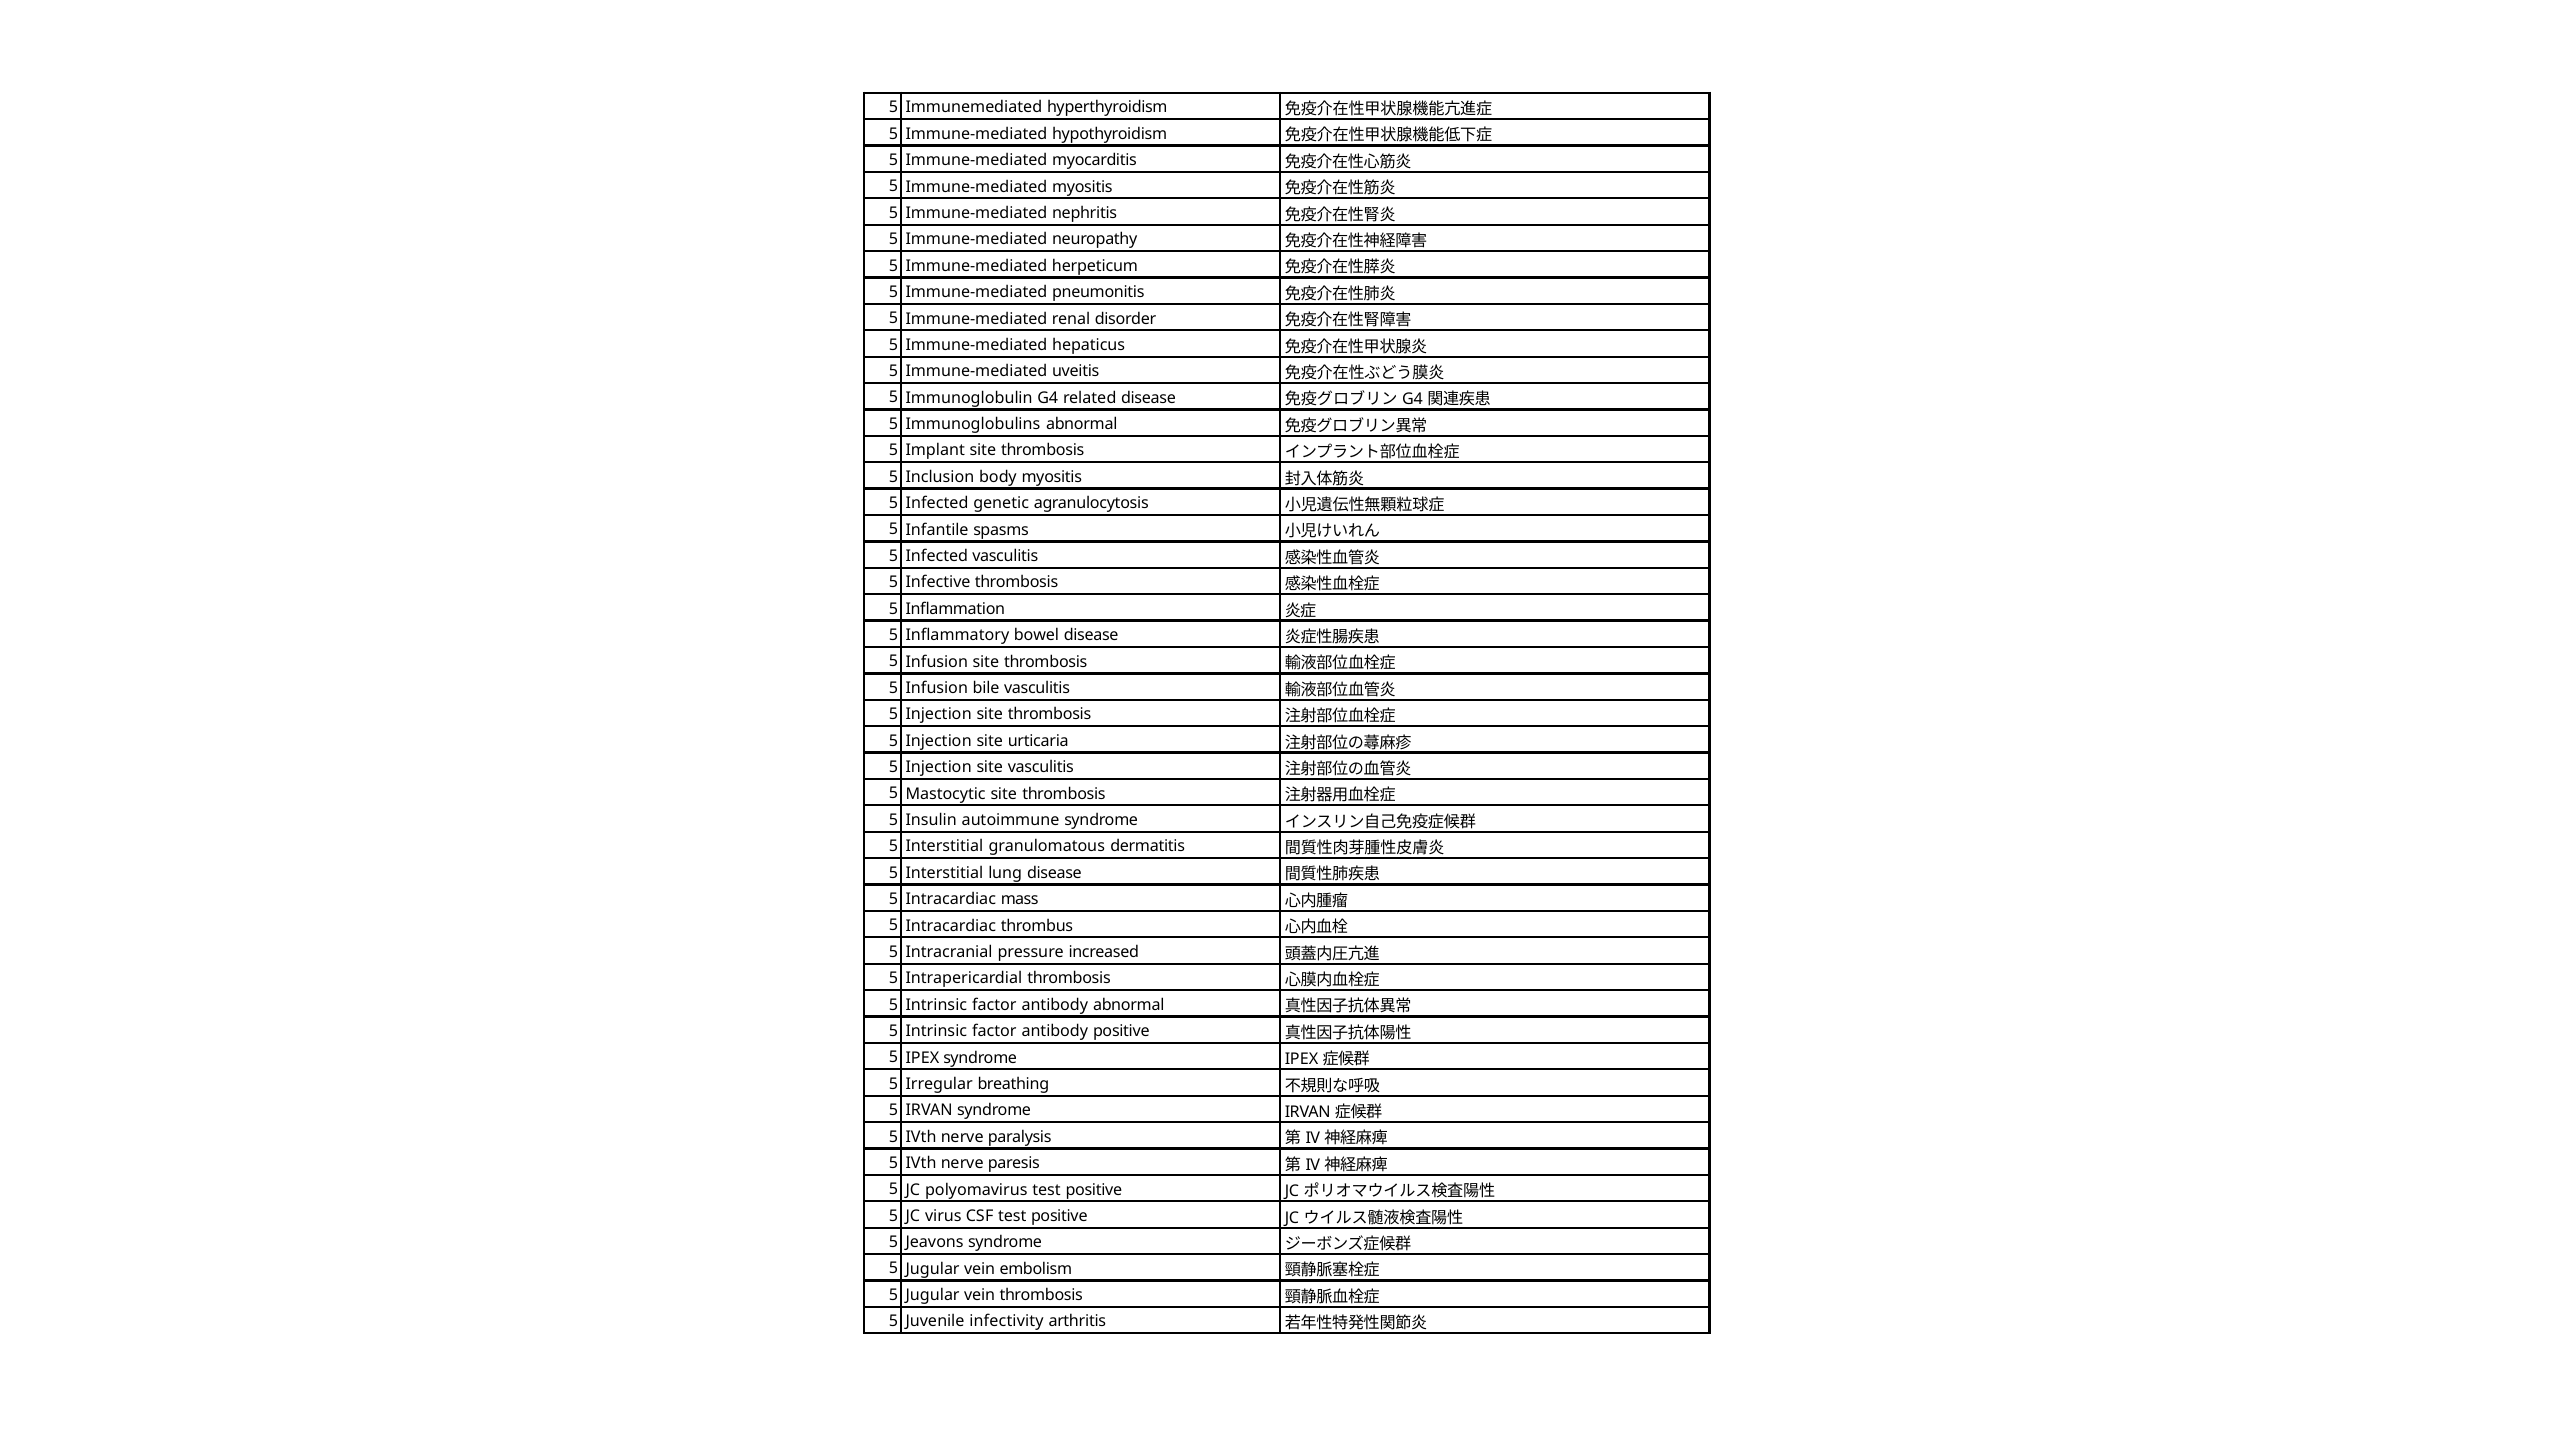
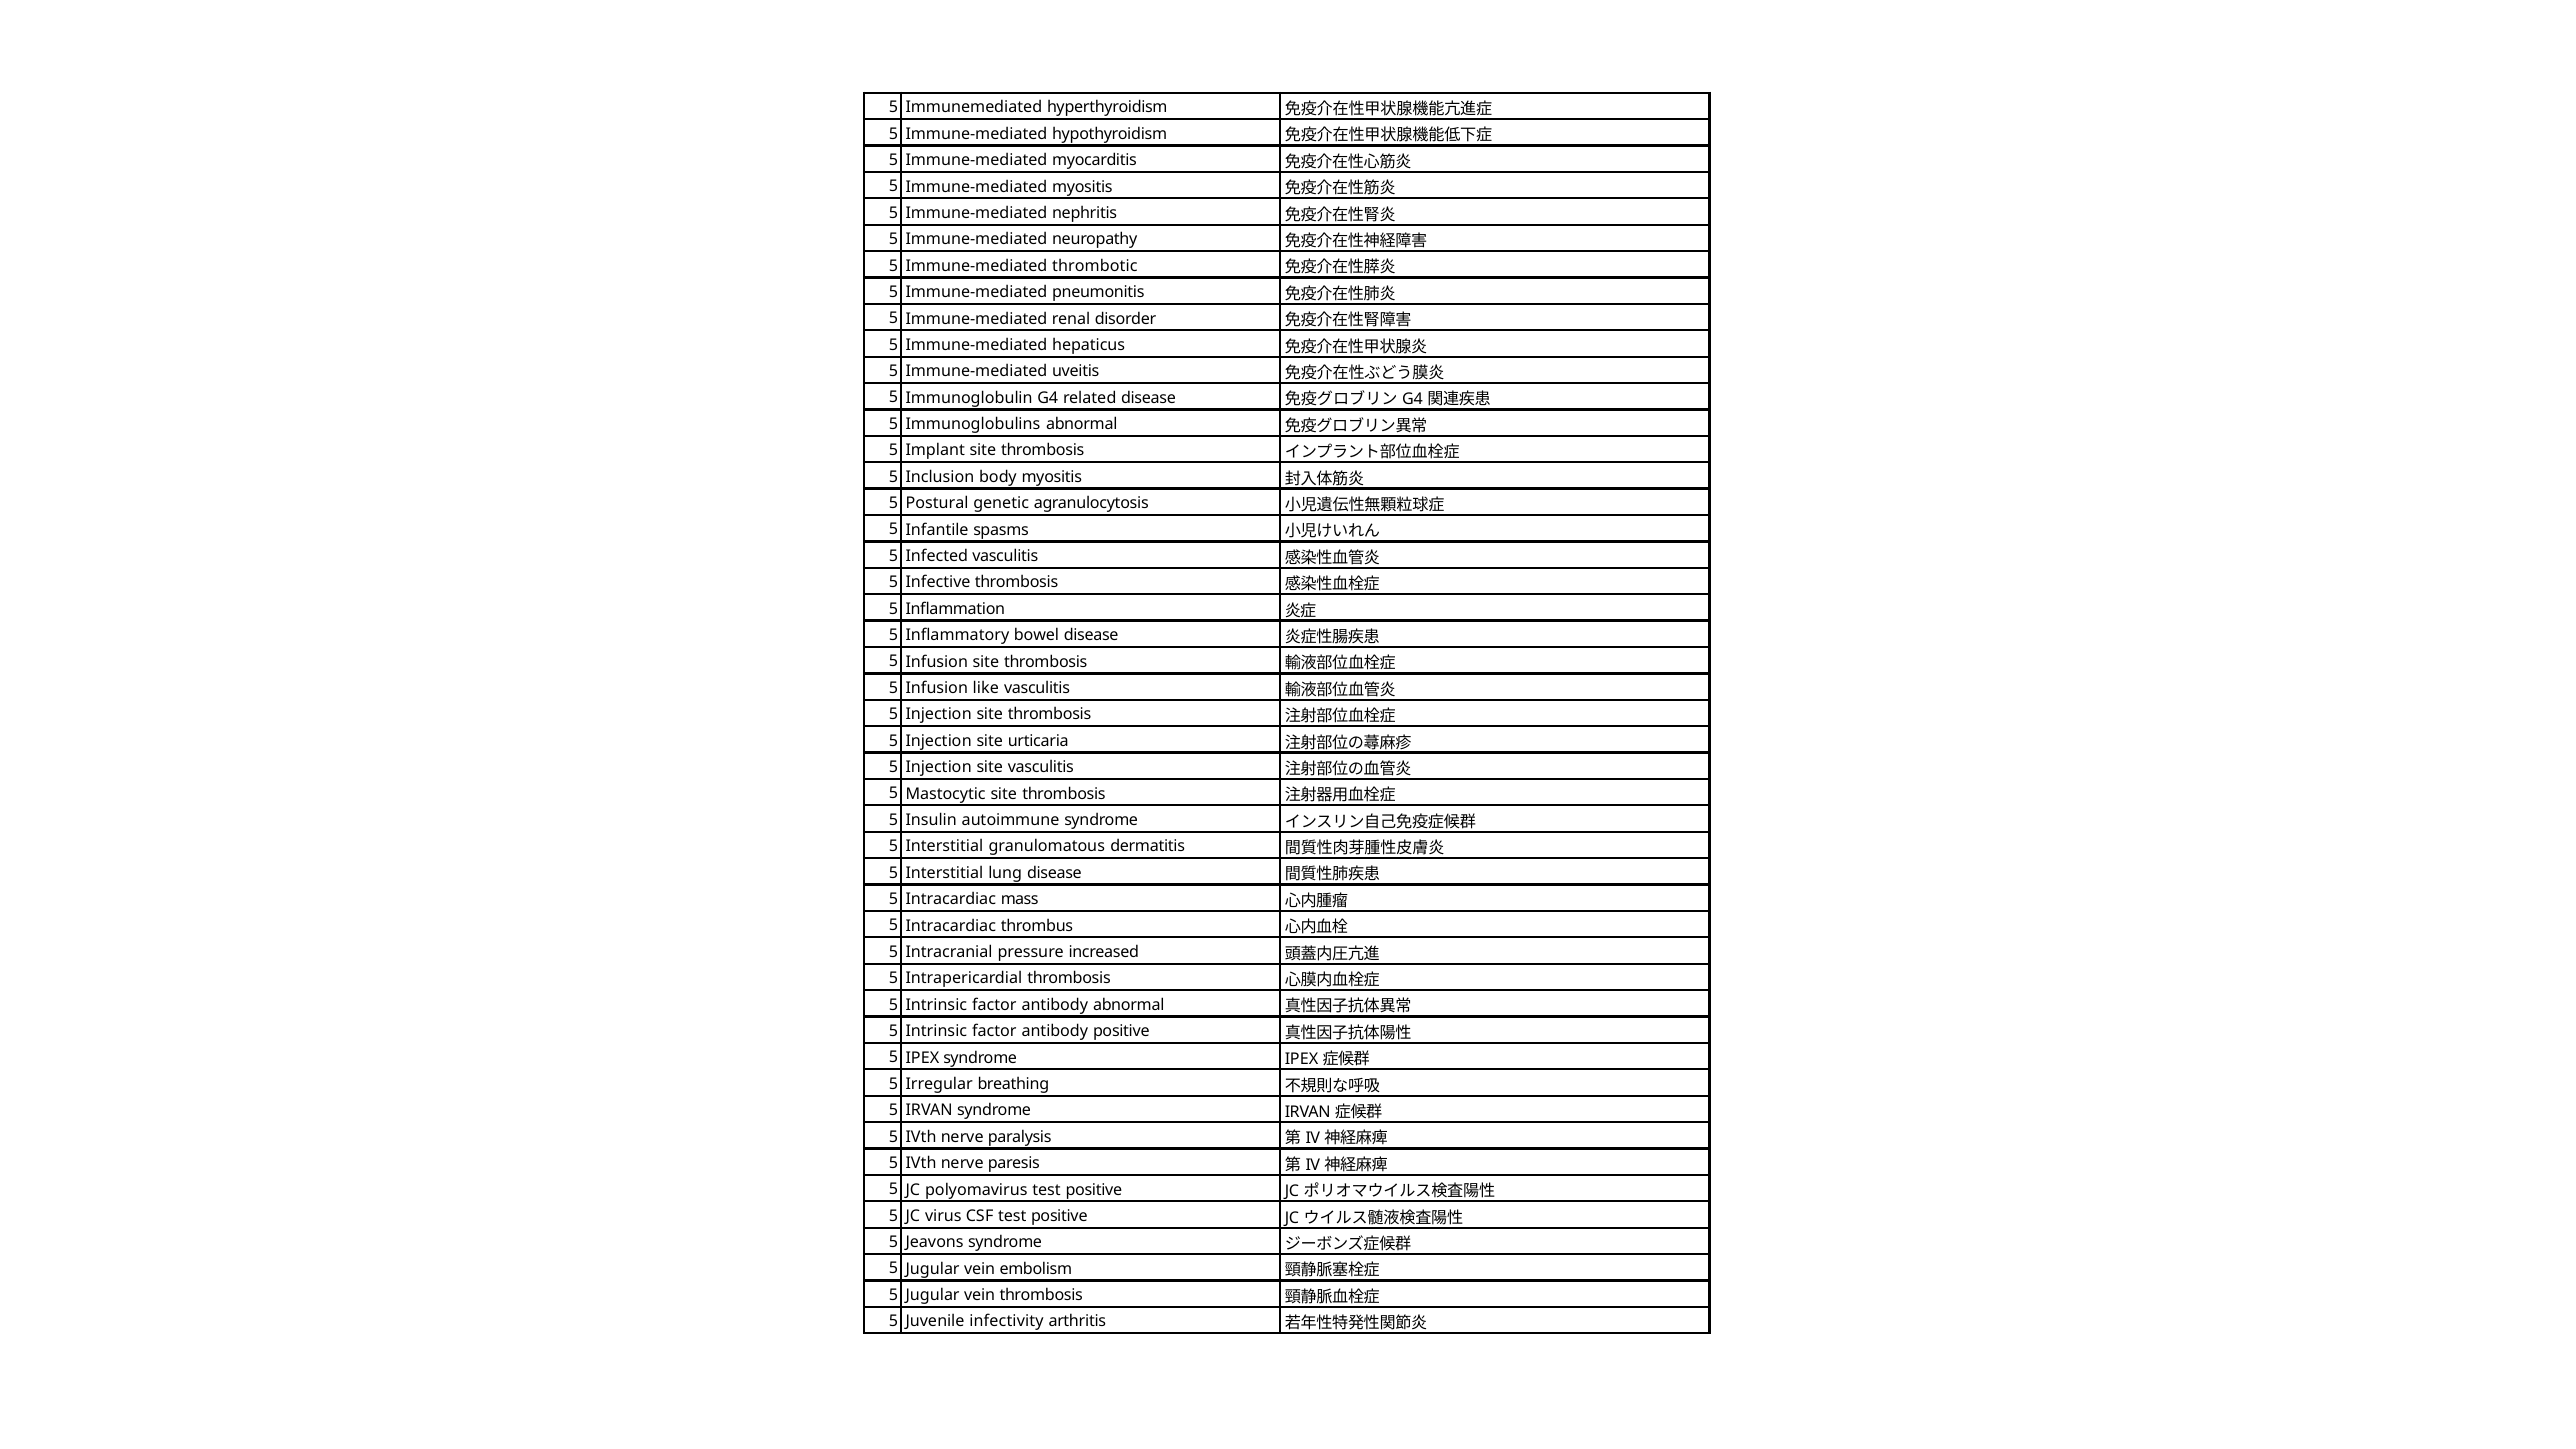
herpeticum: herpeticum -> thrombotic (1095, 266)
Infected: Infected -> Postural (937, 503)
bile: bile -> like (986, 688)
